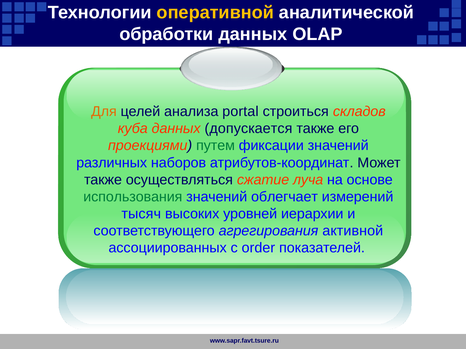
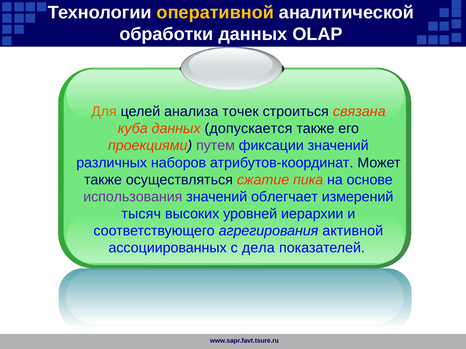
portal: portal -> точек (240, 112)
складов: складов -> связана (359, 112)
путем colour: green -> purple (216, 146)
луча: луча -> пика (308, 180)
использования colour: green -> purple (133, 197)
order: order -> дела (258, 248)
